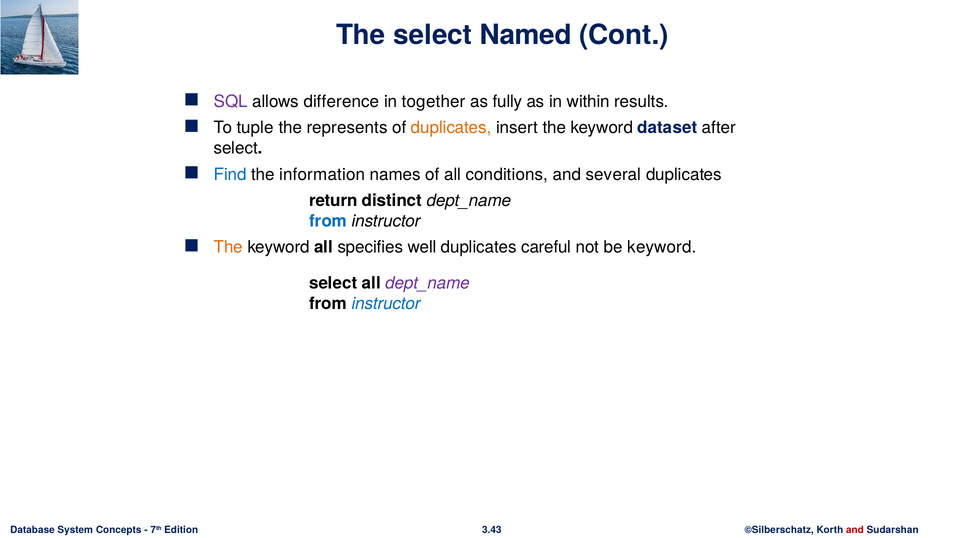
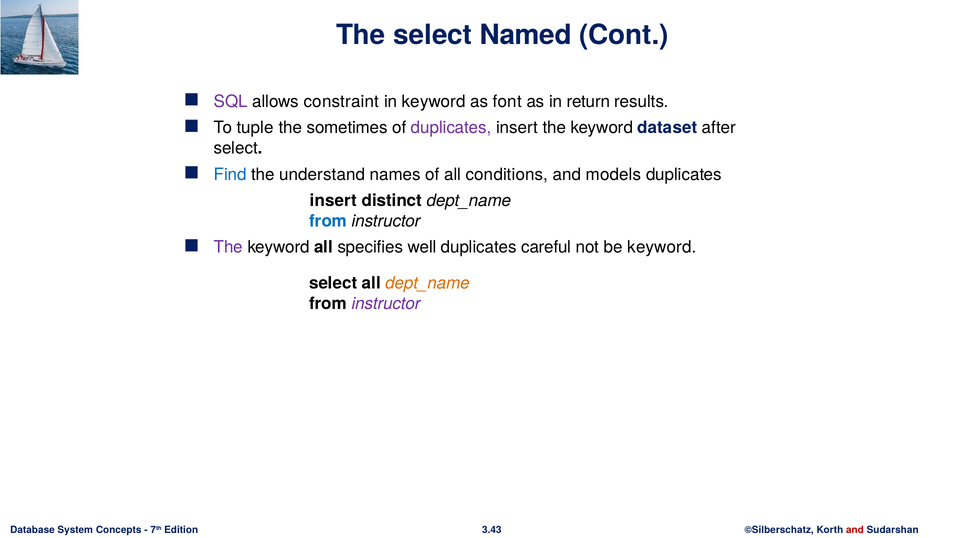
difference: difference -> constraint (341, 102)
in together: together -> keyword (434, 102)
fully: fully -> font (507, 102)
within: within -> return (588, 102)
represents: represents -> sometimes (347, 128)
duplicates colour: orange -> purple (451, 128)
information: information -> understand (322, 174)
several: several -> models (613, 174)
return: return -> insert (333, 201)
The colour: orange -> purple (228, 247)
dept_name colour: purple -> orange (427, 283)
instructor colour: blue -> purple (386, 303)
